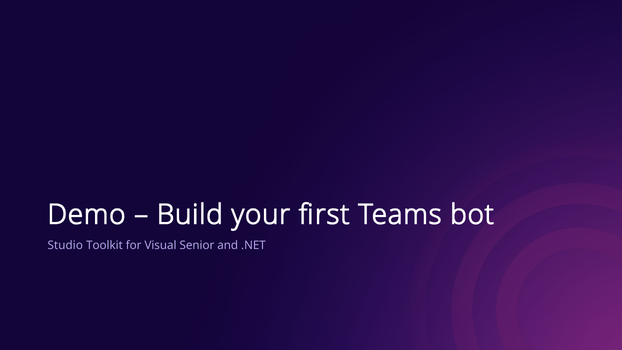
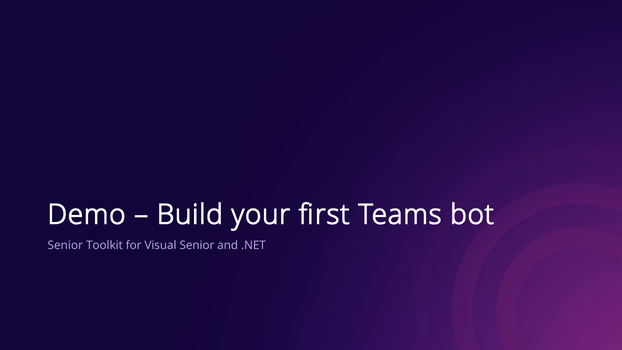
Studio: Studio -> Senior (65, 245)
